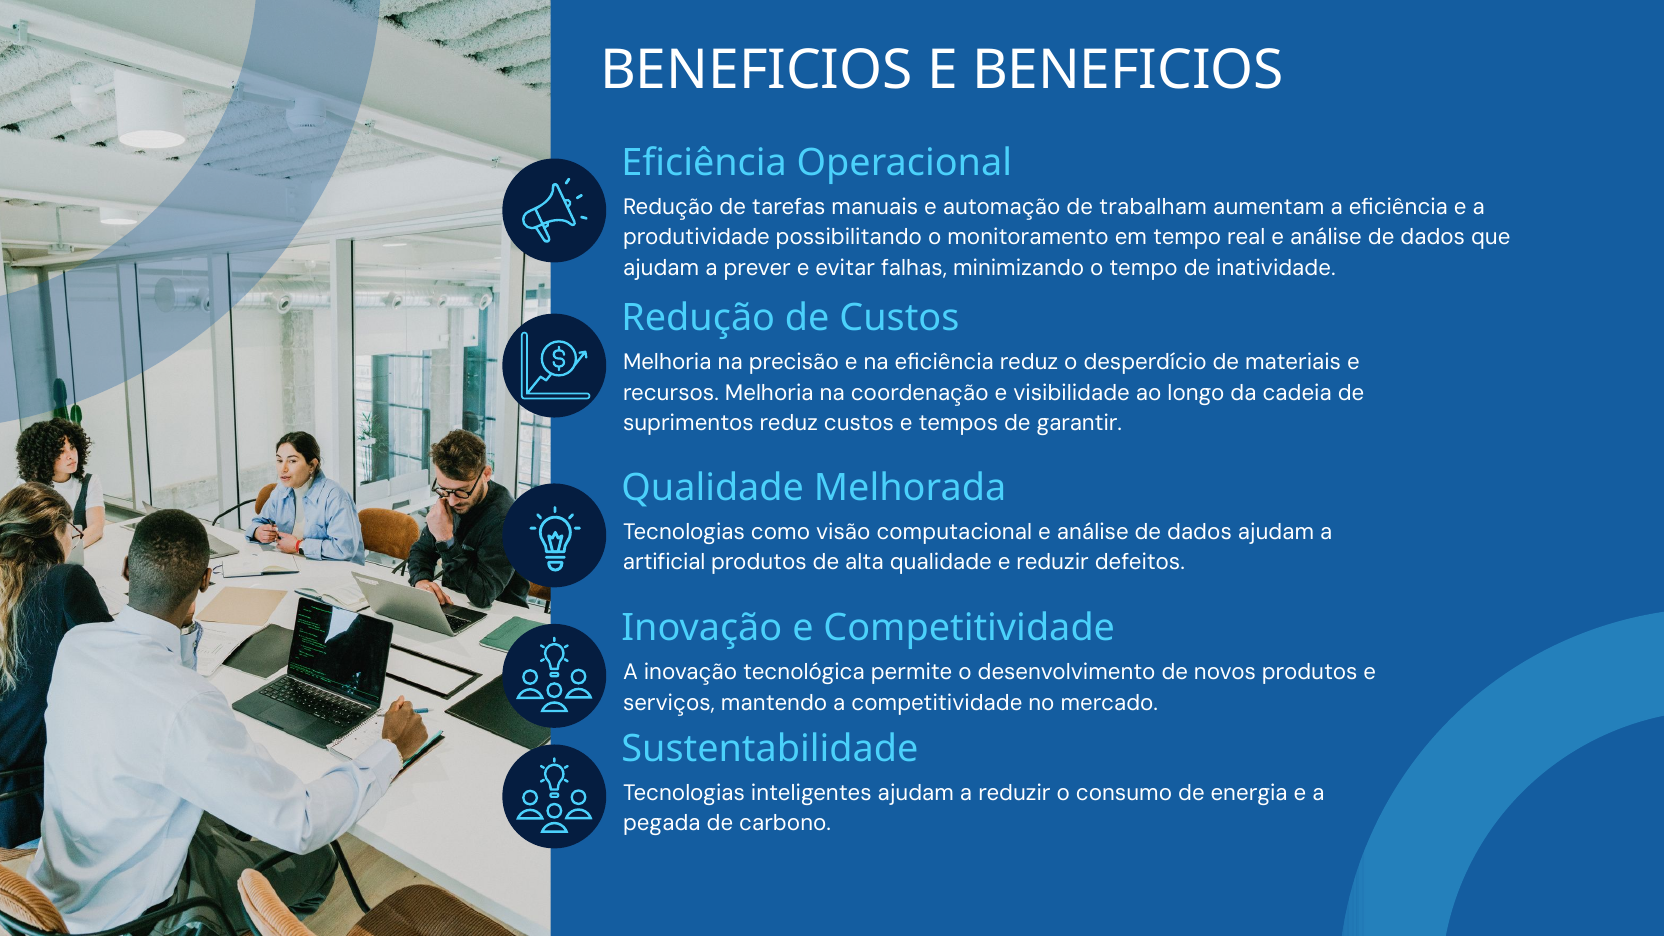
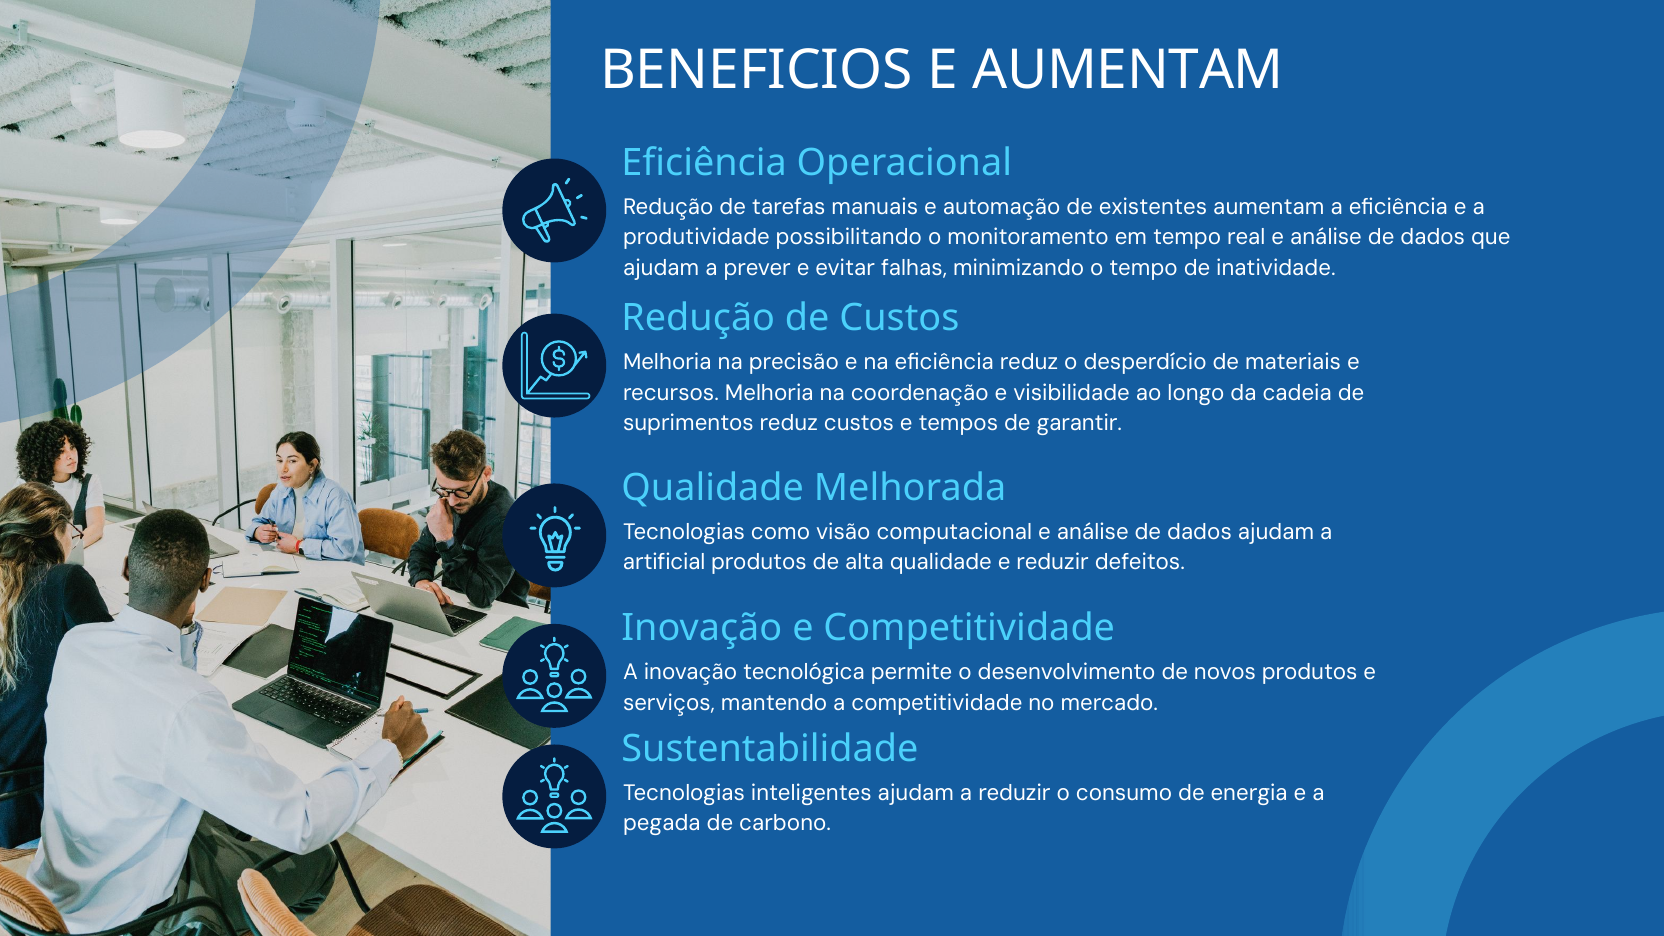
E BENEFICIOS: BENEFICIOS -> AUMENTAM (1128, 71)
trabalham: trabalham -> existentes (1153, 207)
